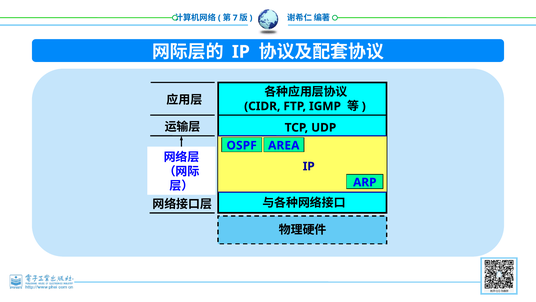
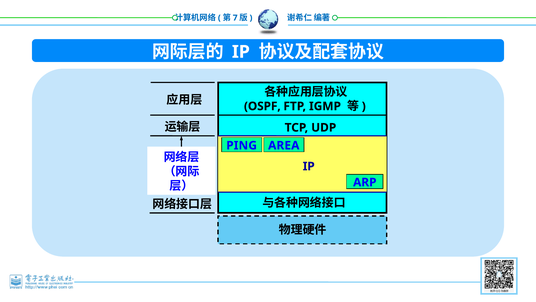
CIDR: CIDR -> OSPF (262, 106)
OSPF: OSPF -> PING (242, 145)
